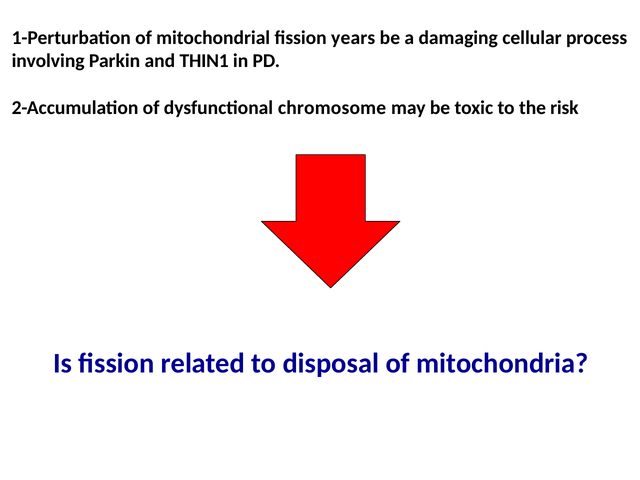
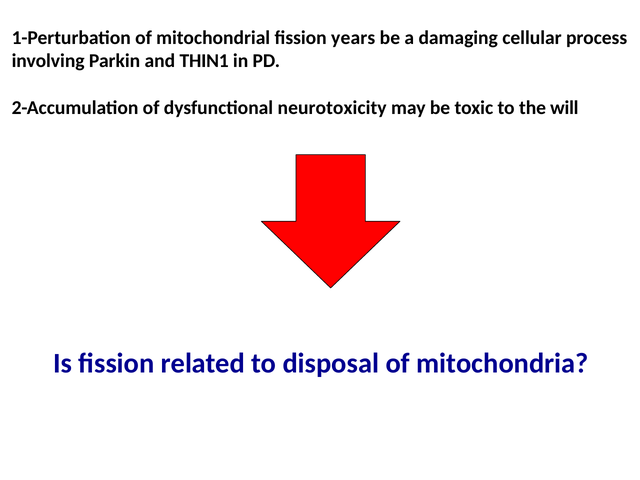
chromosome: chromosome -> neurotoxicity (332, 108)
risk: risk -> will (564, 108)
